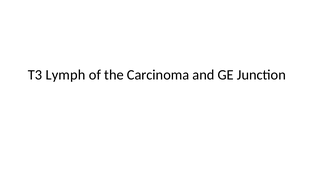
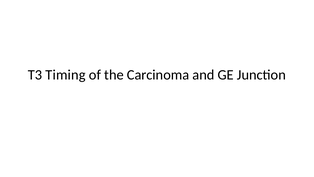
Lymph: Lymph -> Timing (65, 75)
